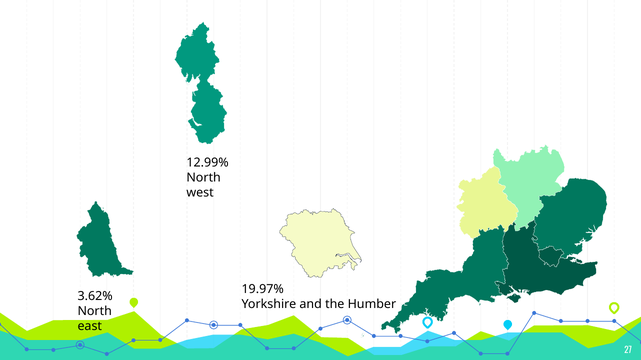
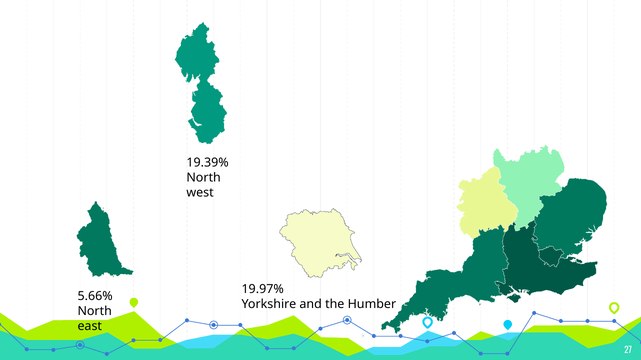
12.99%: 12.99% -> 19.39% (208, 163)
3.62%: 3.62% -> 5.66% (95, 297)
